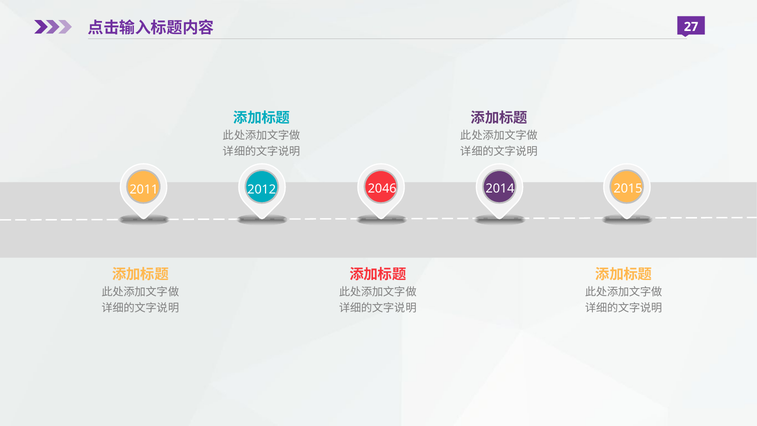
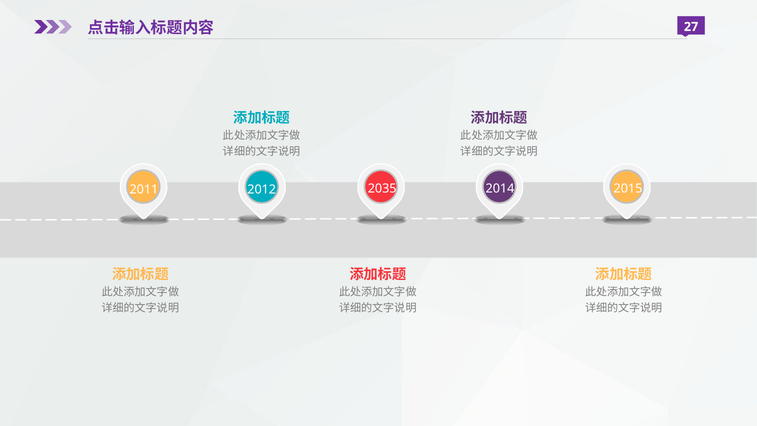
2046: 2046 -> 2035 (382, 188)
